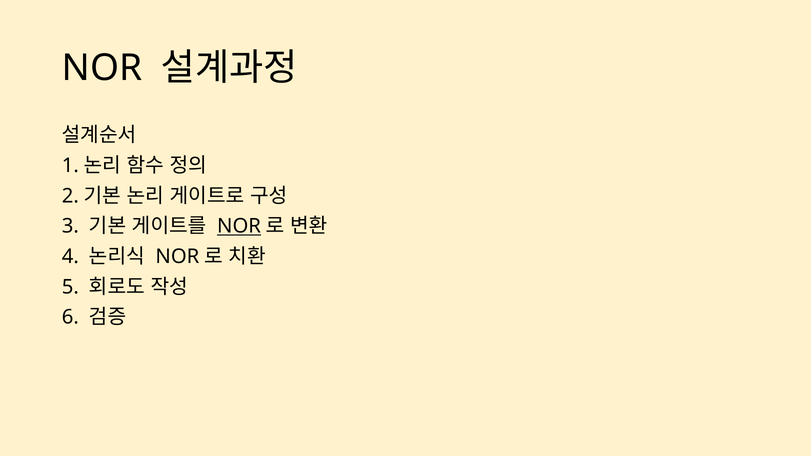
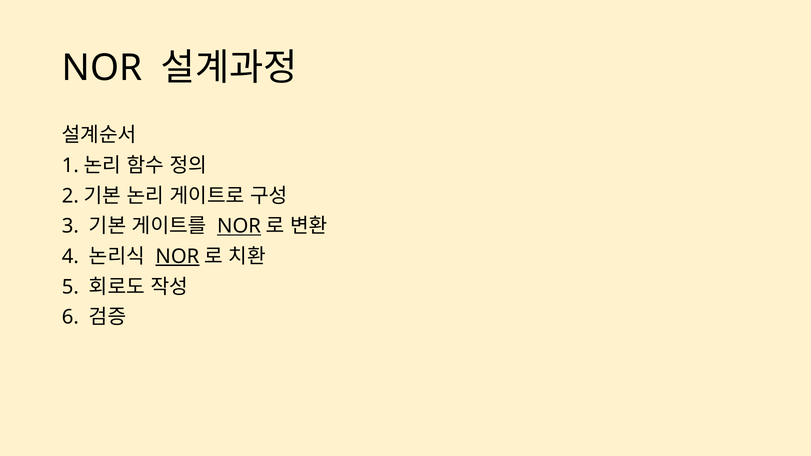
NOR underline: none -> present (177, 257)
